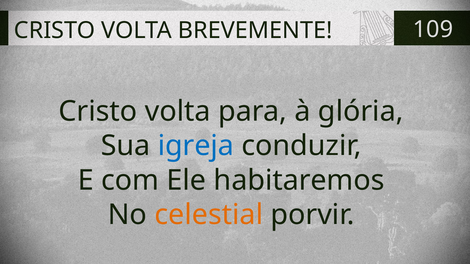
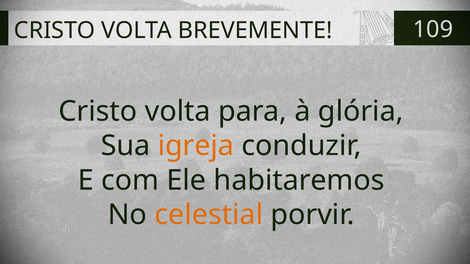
igreja colour: blue -> orange (196, 146)
